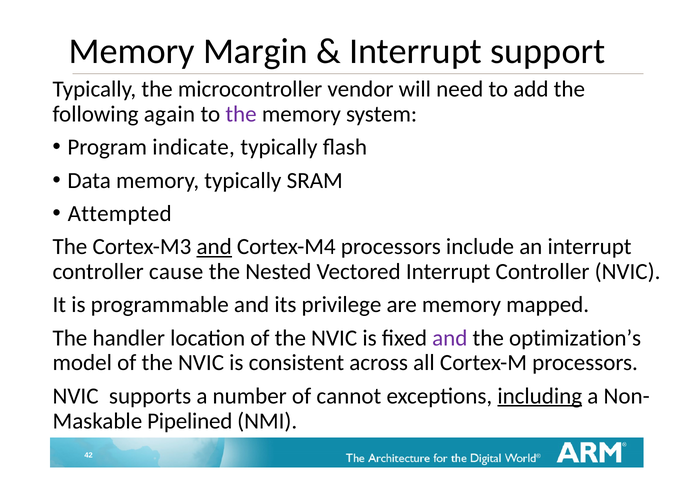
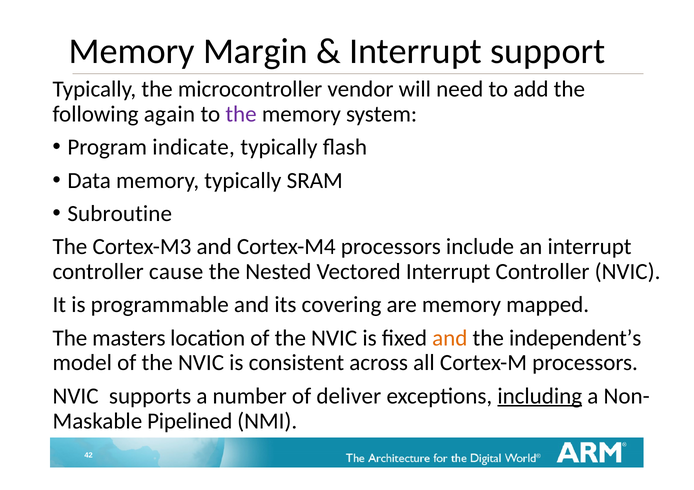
Attempted: Attempted -> Subroutine (120, 214)
and underline: present -> none (214, 247)
privilege: privilege -> covering (341, 305)
handler: handler -> masters (129, 338)
and colour: purple -> orange (450, 338)
optimization’s: optimization’s -> independent’s (575, 338)
cannot: cannot -> deliver (349, 396)
